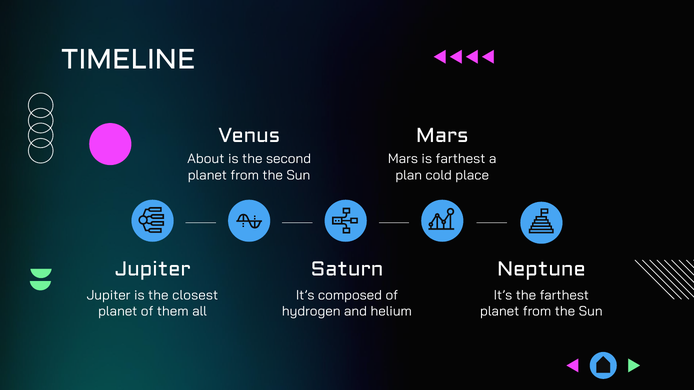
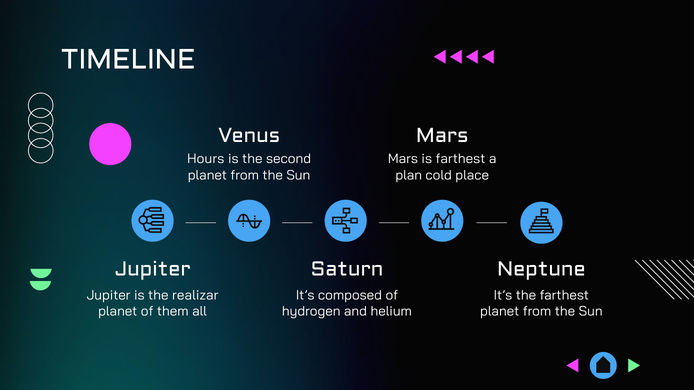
About: About -> Hours (206, 159)
closest: closest -> realizar (195, 295)
